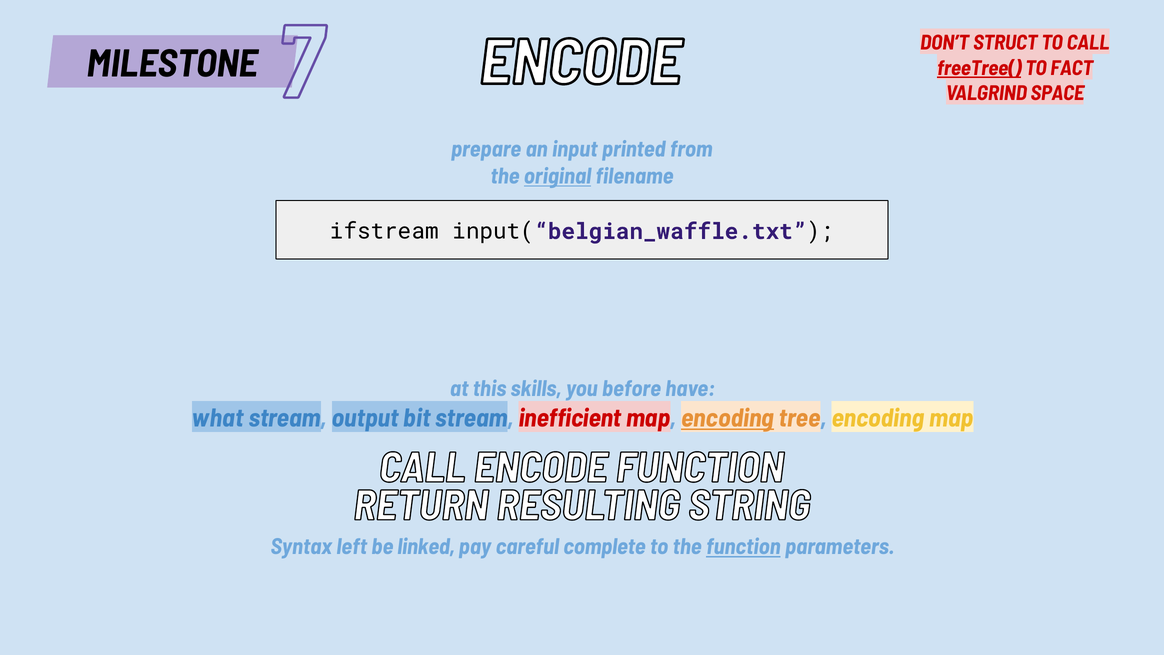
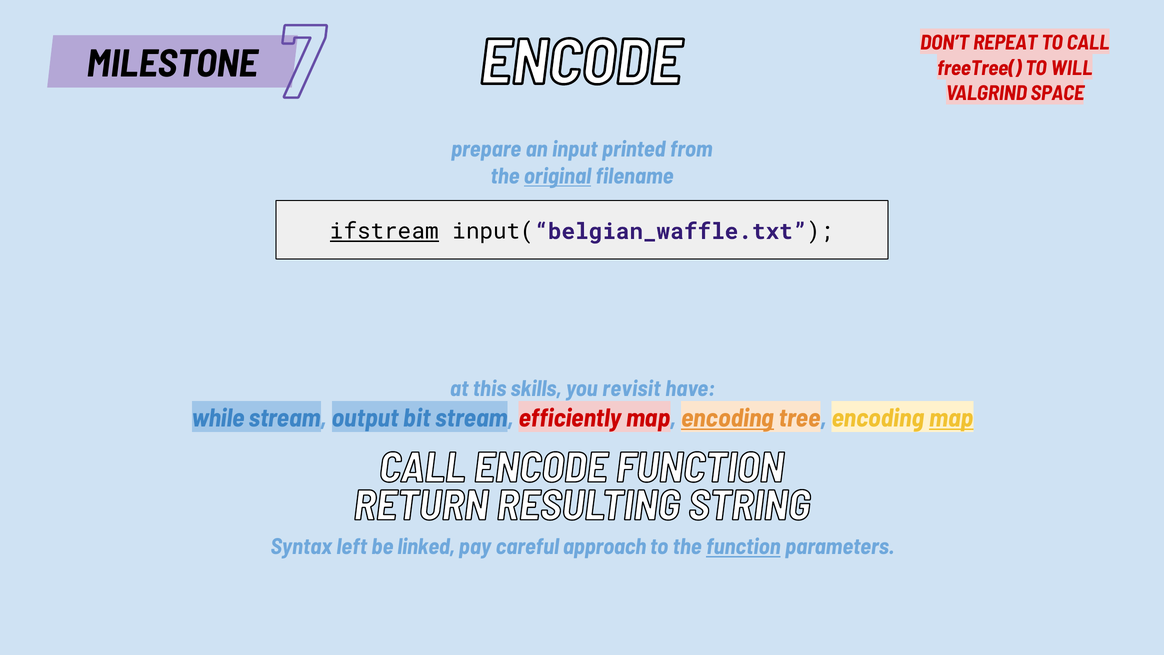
STRUCT: STRUCT -> REPEAT (1005, 43)
freeTree( underline: present -> none (979, 68)
FACT: FACT -> WILL (1072, 68)
ifstream underline: none -> present (384, 231)
before: before -> revisit (631, 389)
what: what -> while (218, 418)
inefficient: inefficient -> efficiently (570, 418)
map underline: none -> present (951, 418)
complete: complete -> approach (605, 547)
